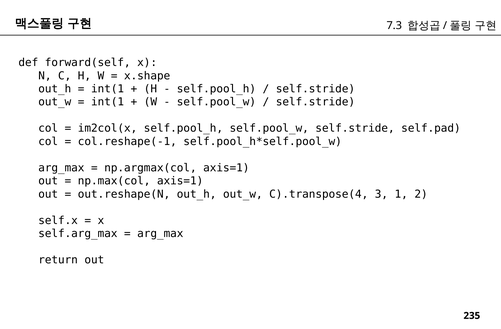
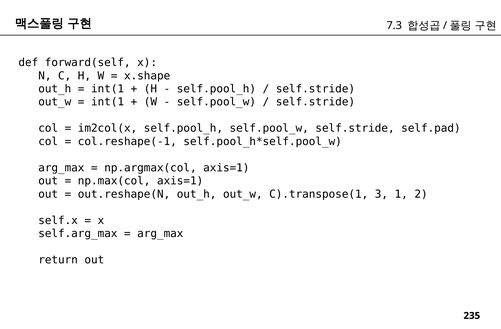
C).transpose(4: C).transpose(4 -> C).transpose(1 (319, 194)
